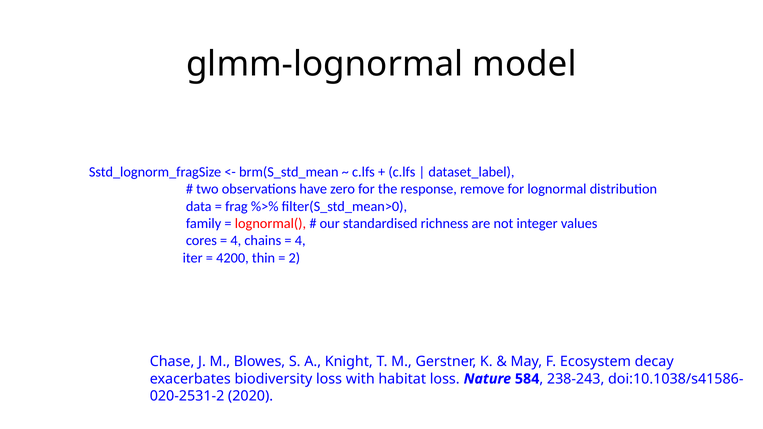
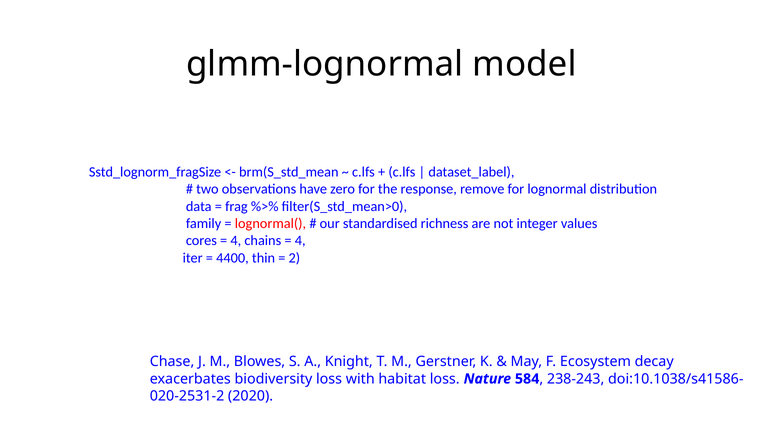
4200: 4200 -> 4400 (232, 258)
